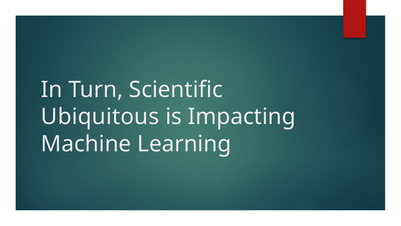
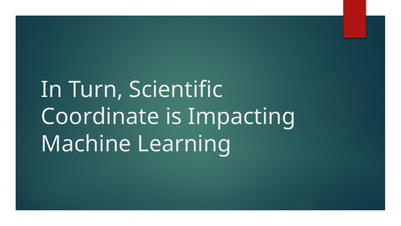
Ubiquitous: Ubiquitous -> Coordinate (100, 117)
